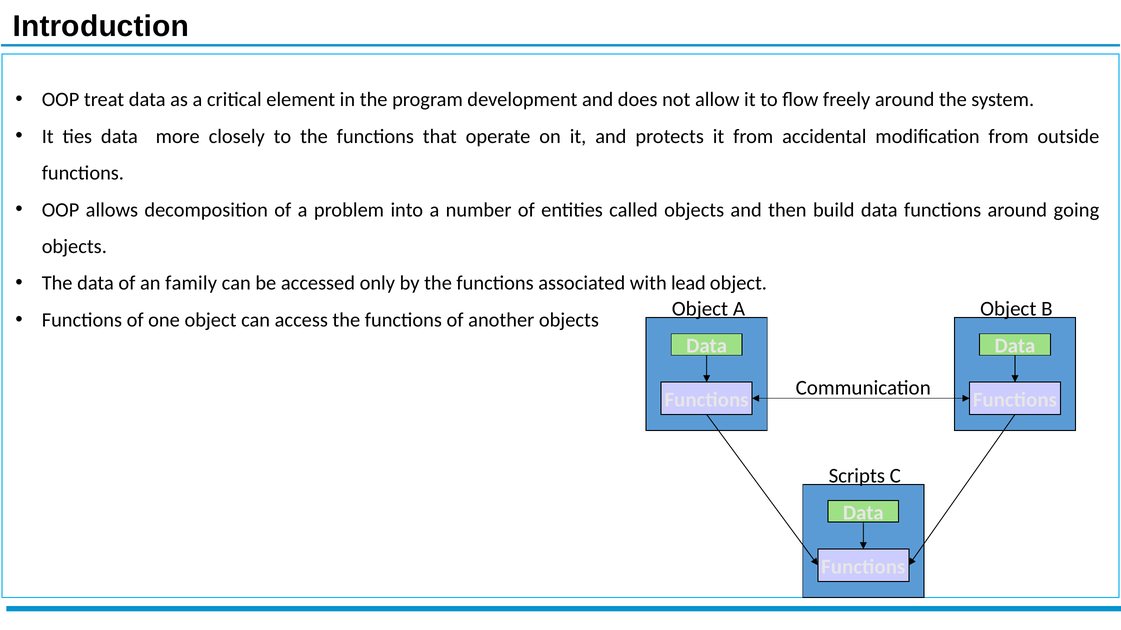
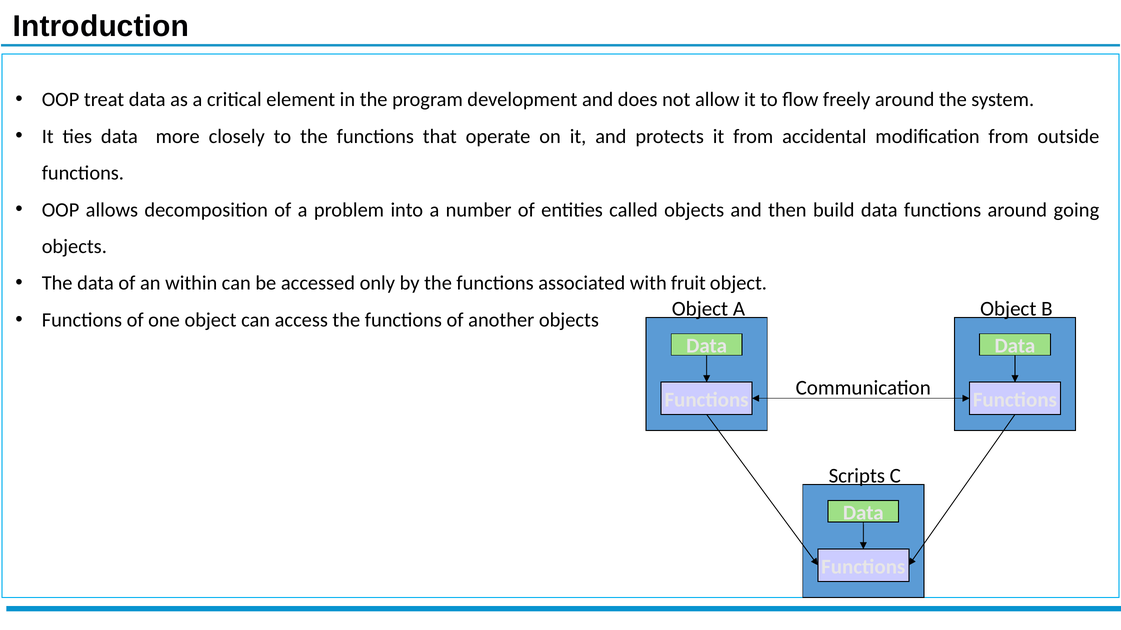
family: family -> within (191, 283)
lead: lead -> fruit (688, 283)
